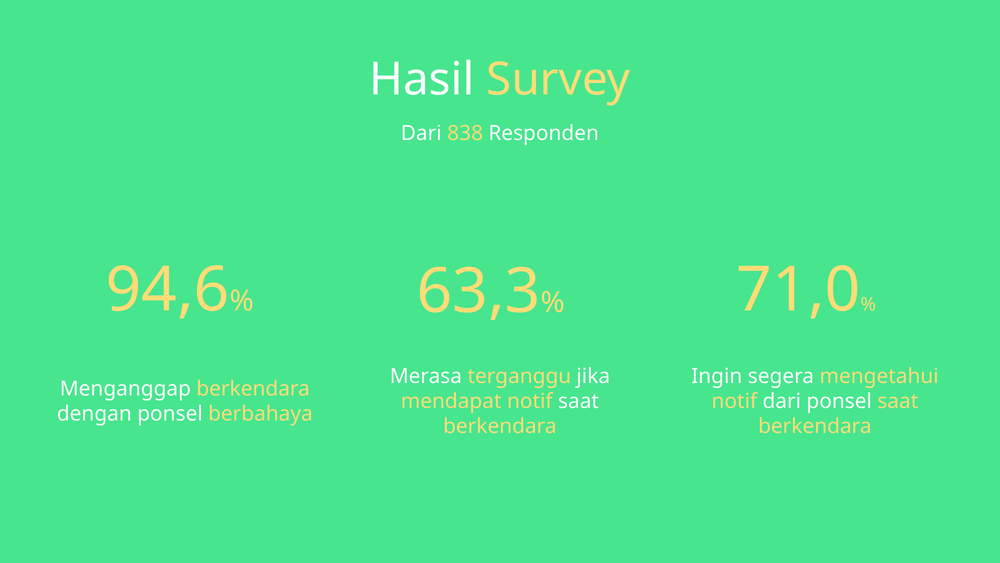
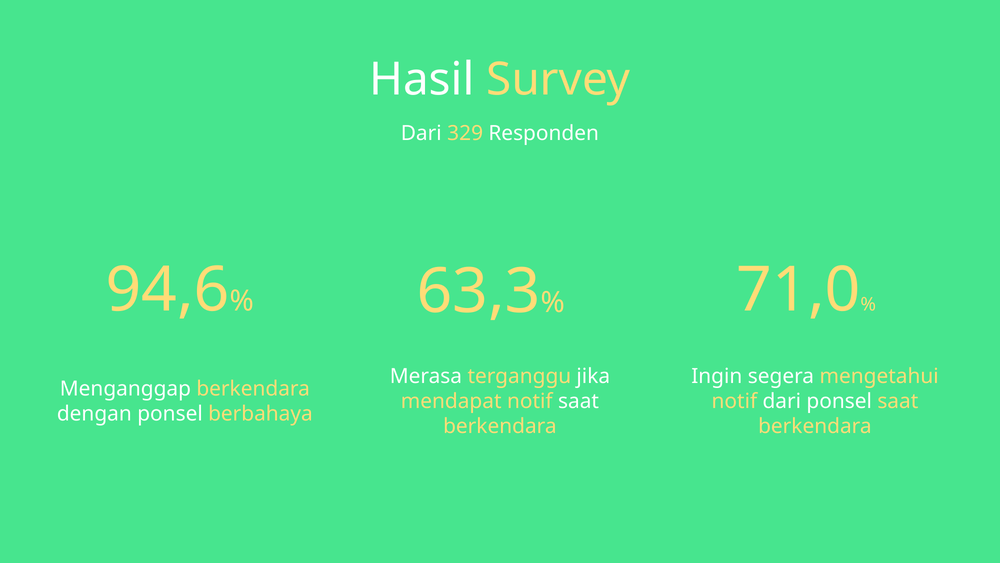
838: 838 -> 329 (465, 133)
